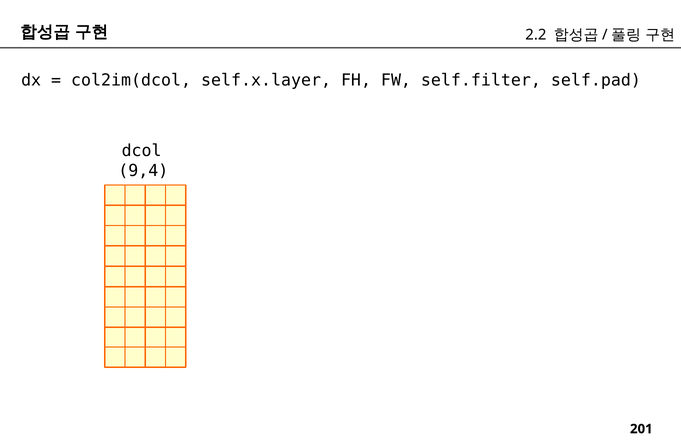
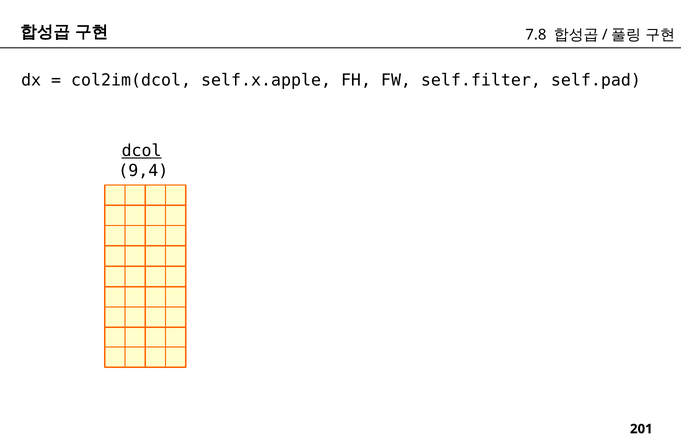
2.2: 2.2 -> 7.8 (536, 35)
self.x.layer: self.x.layer -> self.x.apple (266, 80)
dcol underline: none -> present (142, 151)
